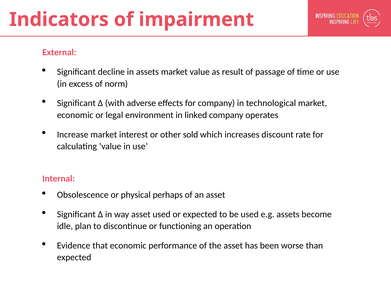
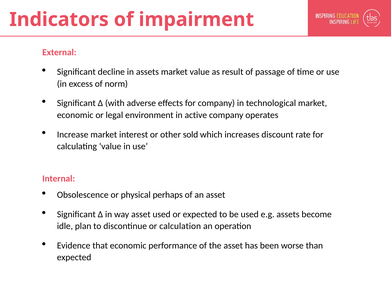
linked: linked -> active (196, 115)
functioning: functioning -> calculation (180, 226)
